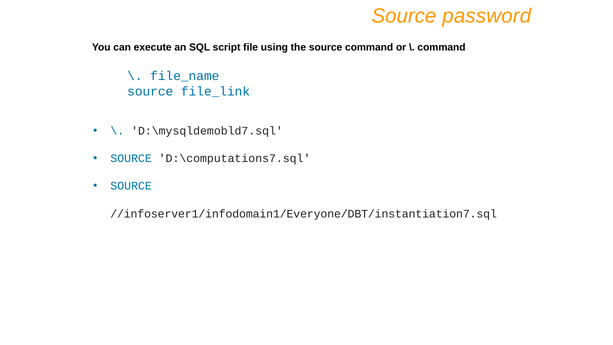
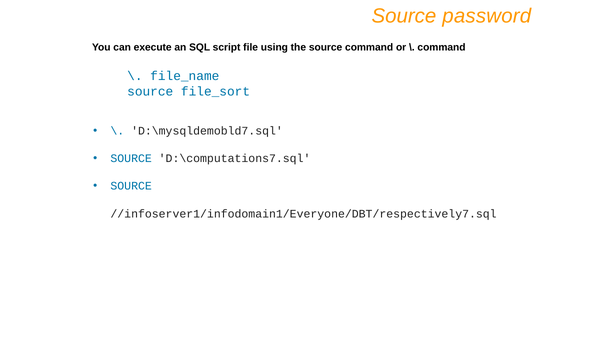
file_link: file_link -> file_sort (216, 91)
//infoserver1/infodomain1/Everyone/DBT/instantiation7.sql: //infoserver1/infodomain1/Everyone/DBT/instantiation7.sql -> //infoserver1/infodomain1/Everyone/DBT/respectively7.sql (304, 214)
